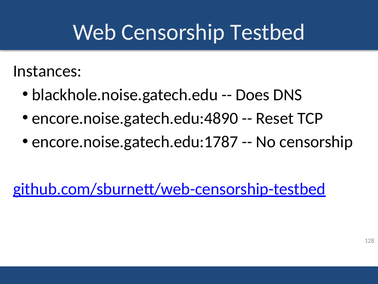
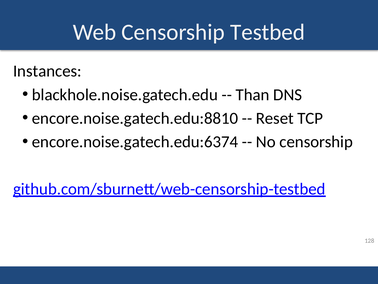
Does: Does -> Than (253, 95)
encore.noise.gatech.edu:4890: encore.noise.gatech.edu:4890 -> encore.noise.gatech.edu:8810 (135, 118)
encore.noise.gatech.edu:1787: encore.noise.gatech.edu:1787 -> encore.noise.gatech.edu:6374 (135, 142)
